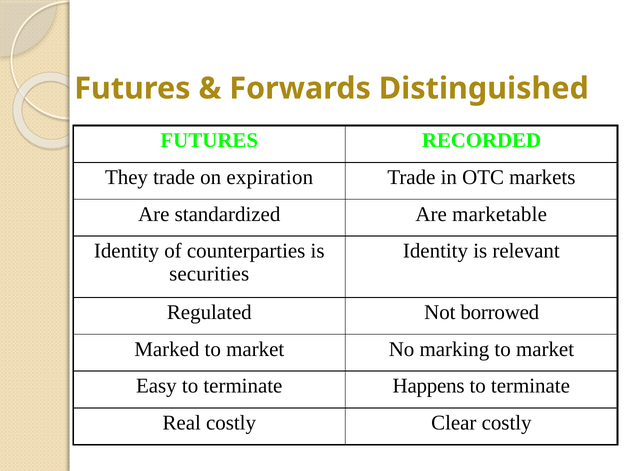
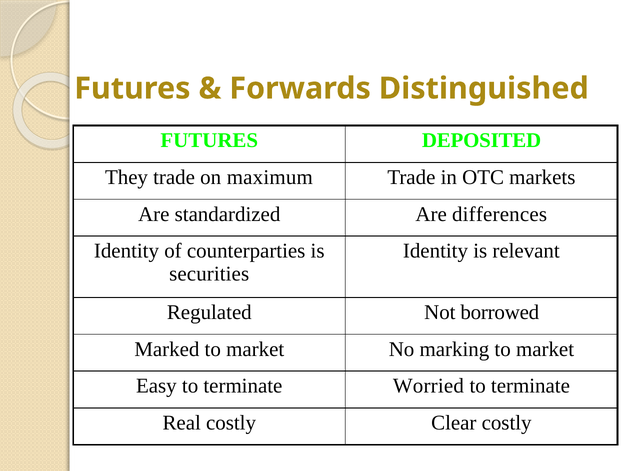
RECORDED: RECORDED -> DEPOSITED (482, 140)
expiration: expiration -> maximum (270, 177)
marketable: marketable -> differences (500, 214)
Happens: Happens -> Worried (428, 386)
